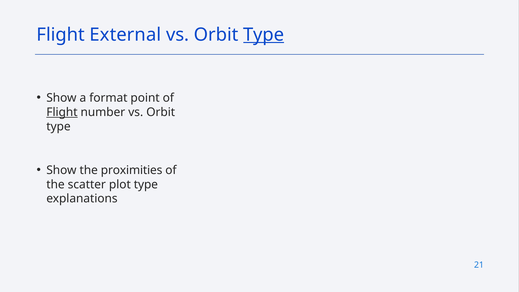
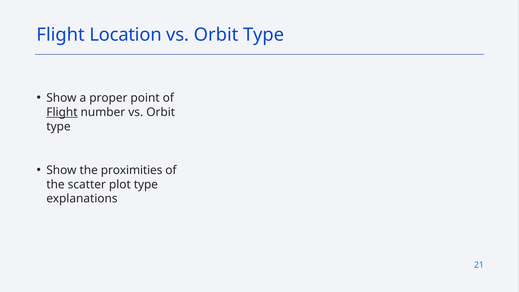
External: External -> Location (126, 35)
Type underline: present -> none (264, 35)
format: format -> proper (108, 98)
